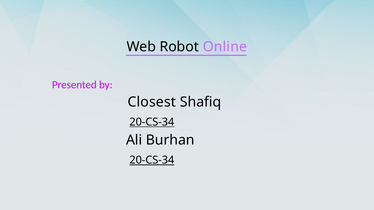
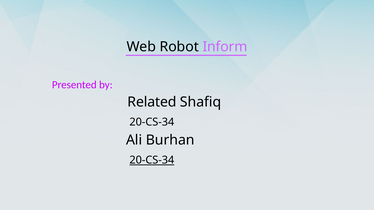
Online: Online -> Inform (225, 47)
Closest: Closest -> Related (152, 102)
20-CS-34 underline: present -> none (152, 122)
